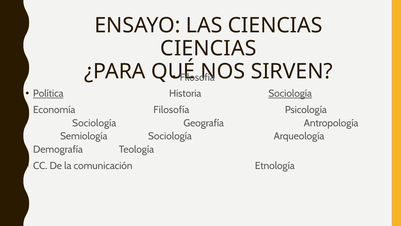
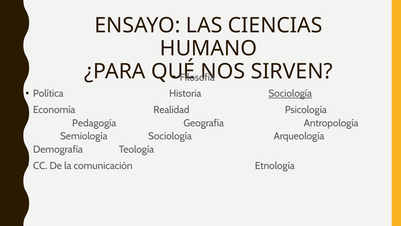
CIENCIAS: CIENCIAS -> HUMANO (209, 48)
Política underline: present -> none (48, 93)
Economía Filosofía: Filosofía -> Realidad (171, 110)
Sociología: Sociología -> Pedagogía (94, 123)
